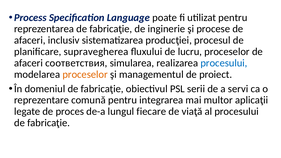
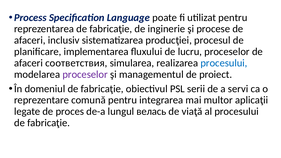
supravegherea: supravegherea -> implementarea (96, 52)
proceselor colour: orange -> purple (85, 74)
fiecare: fiecare -> велась (151, 112)
